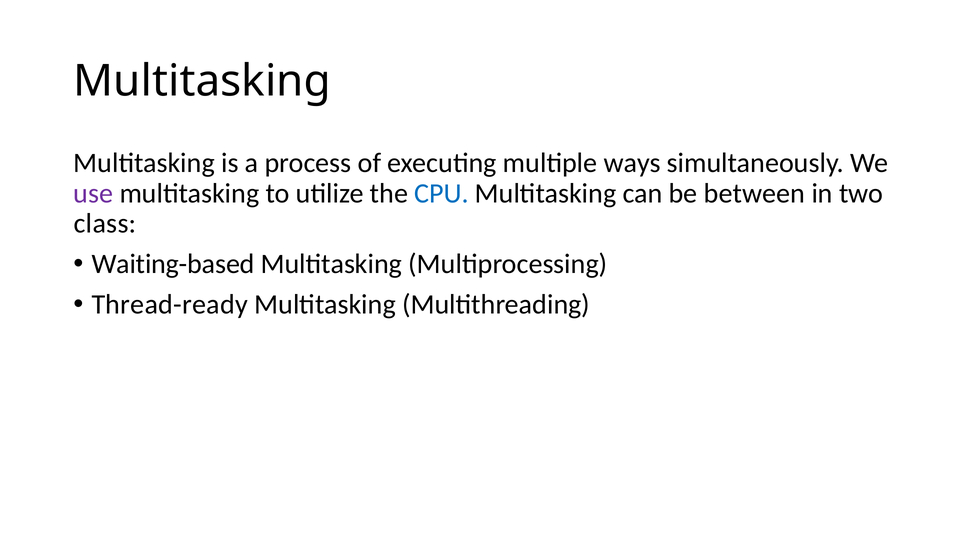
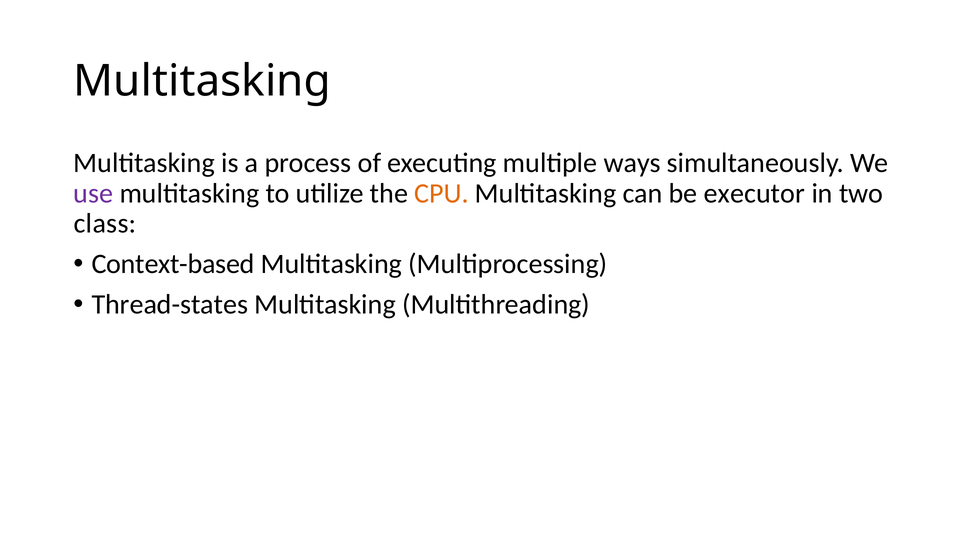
CPU colour: blue -> orange (442, 193)
between: between -> executor (754, 193)
Waiting-based: Waiting-based -> Context-based (173, 264)
Thread-ready: Thread-ready -> Thread-states (170, 305)
